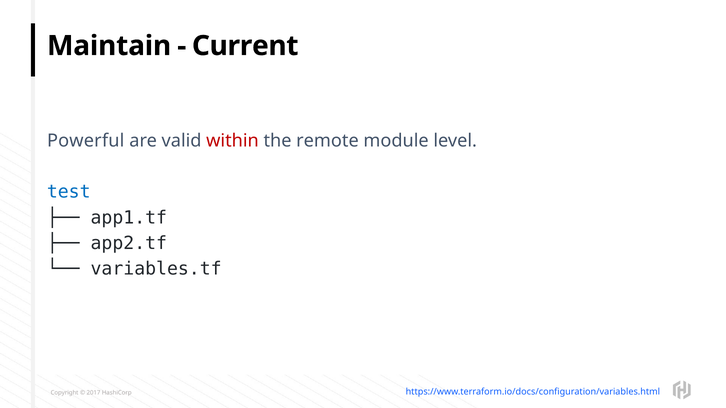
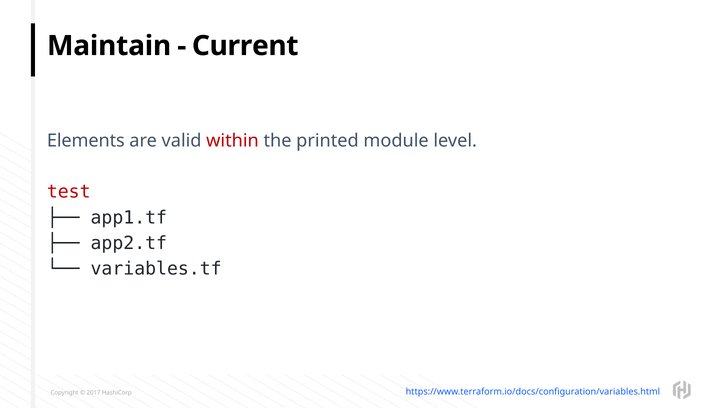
Powerful: Powerful -> Elements (86, 141)
remote: remote -> printed (327, 141)
test colour: blue -> red (69, 192)
